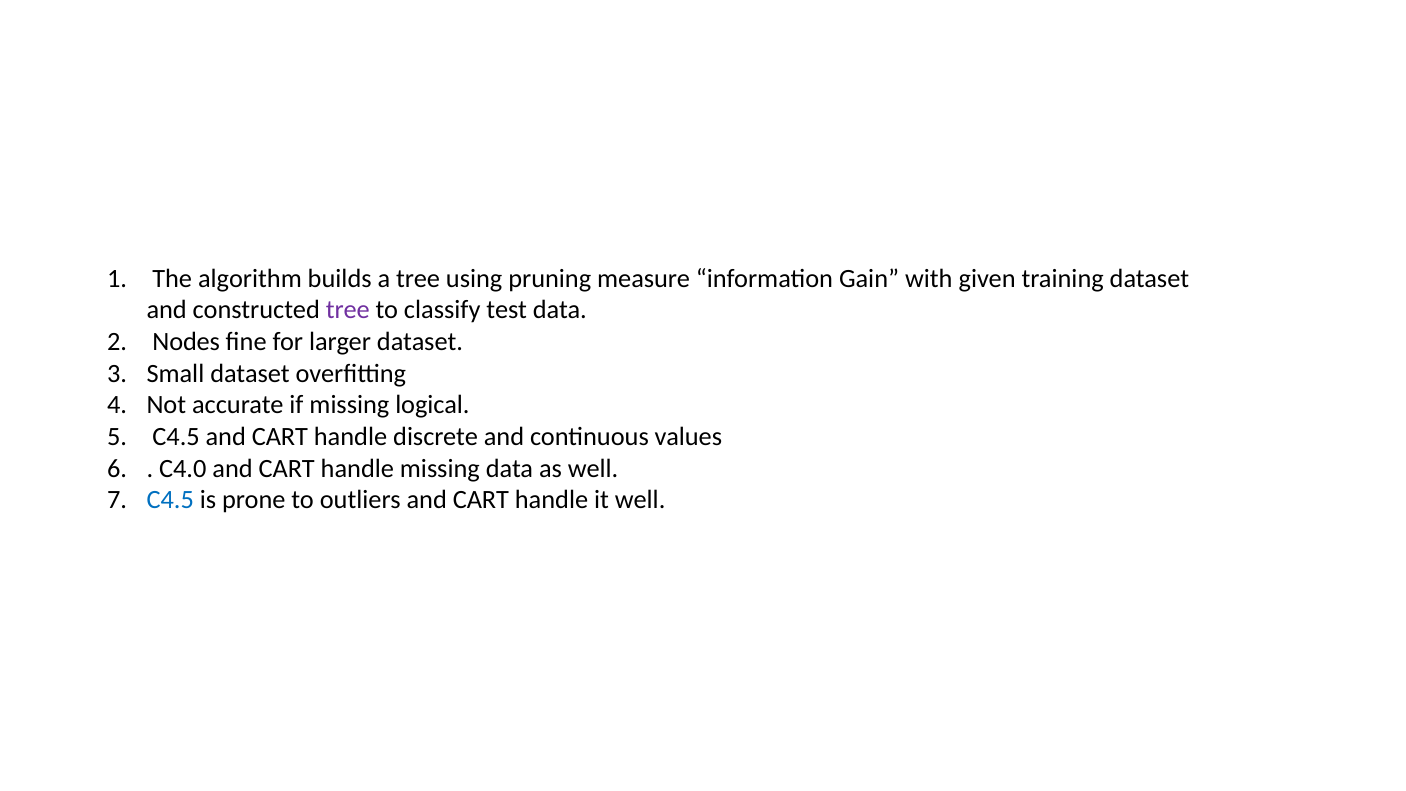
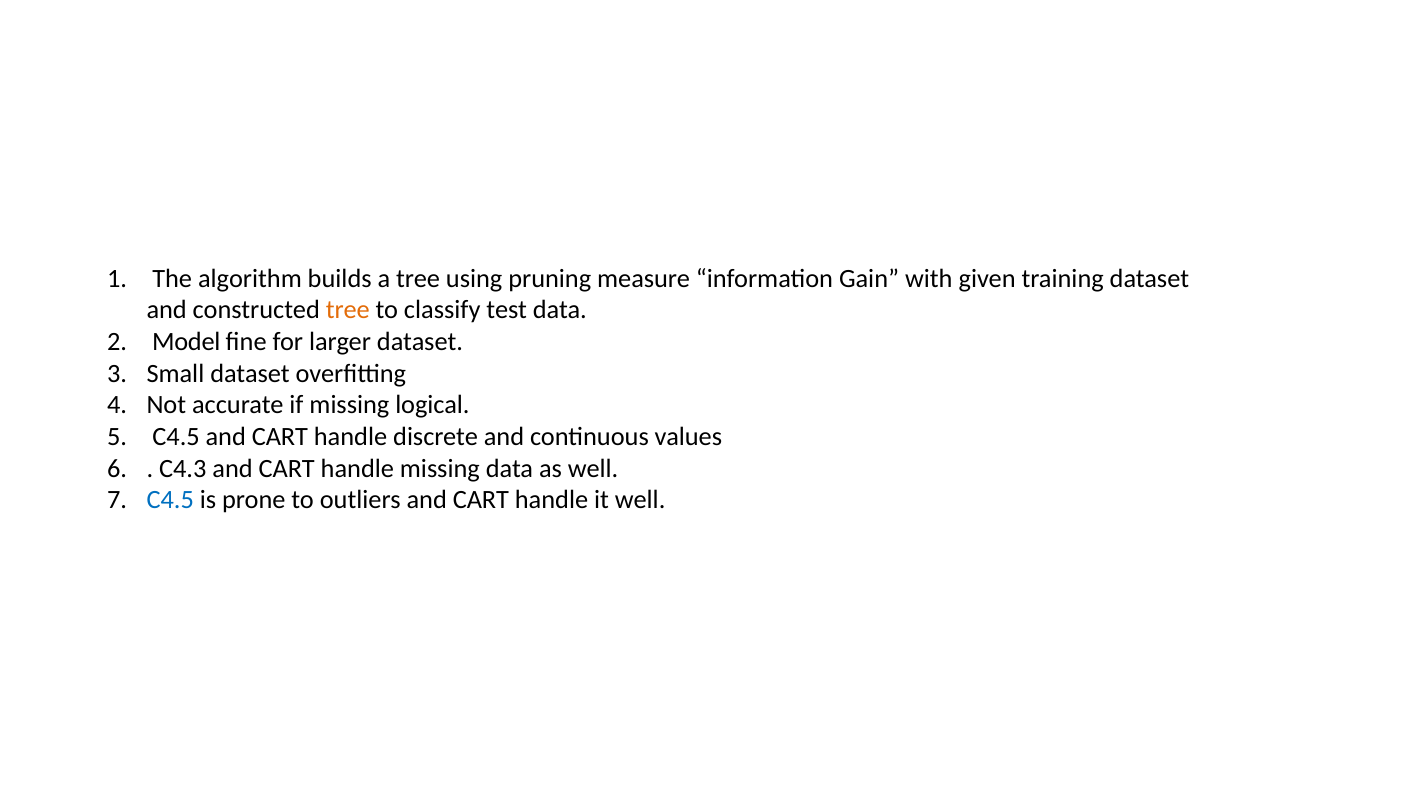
tree colour: purple -> orange (348, 310)
Nodes: Nodes -> Model (186, 342)
C4.0: C4.0 -> C4.3 (183, 468)
